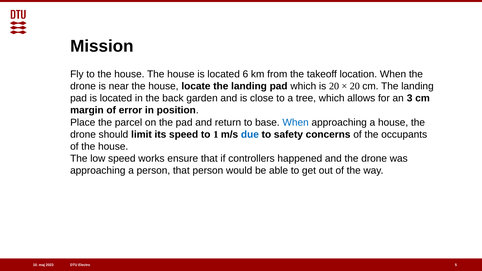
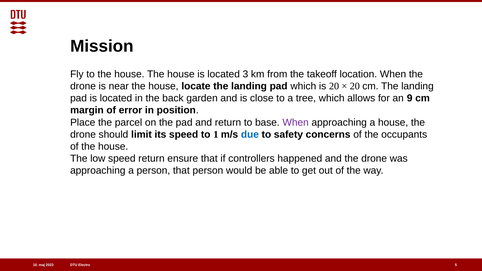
6: 6 -> 3 (245, 74)
3: 3 -> 9 (410, 98)
When colour: blue -> purple (296, 122)
speed works: works -> return (151, 159)
